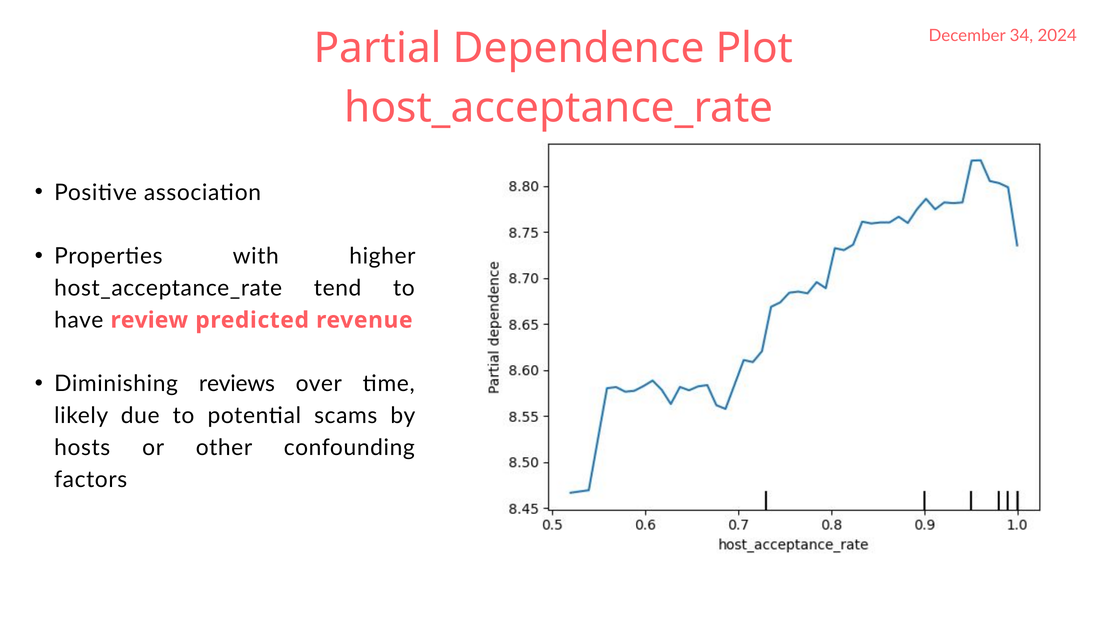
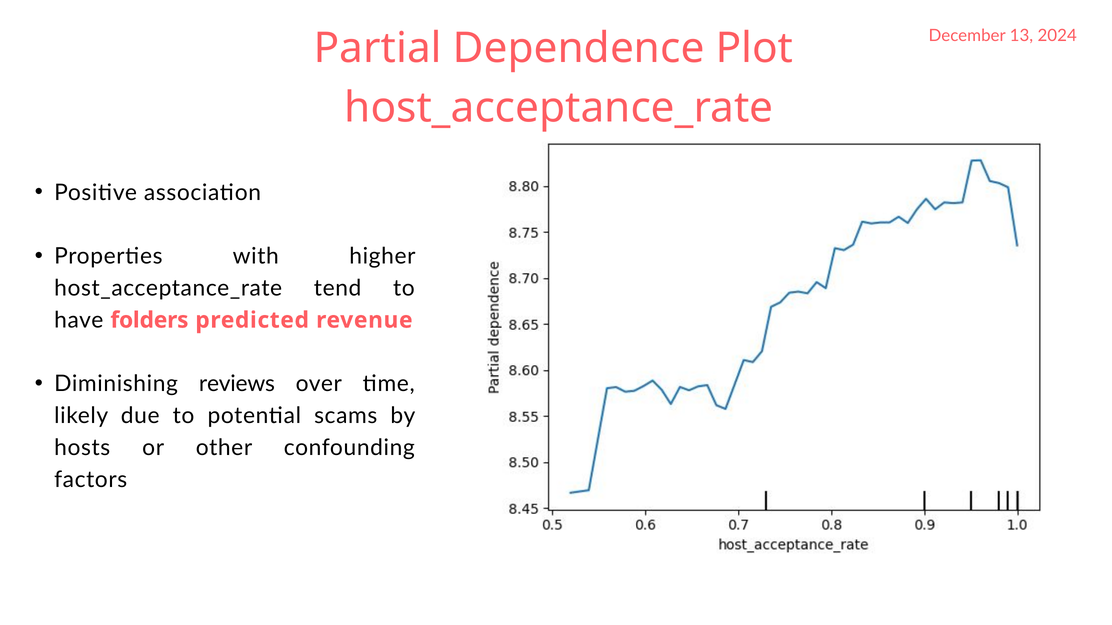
34: 34 -> 13 (1021, 35)
review: review -> folders (149, 320)
